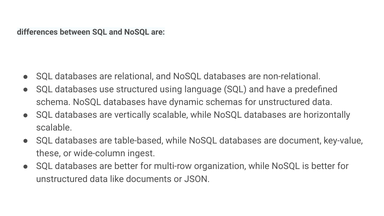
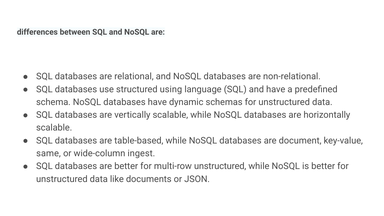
these: these -> same (48, 153)
multi-row organization: organization -> unstructured (220, 166)
